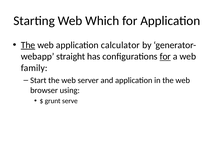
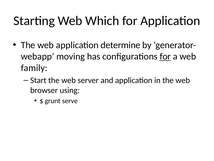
The underline: present -> none (28, 45)
calculator: calculator -> determine (120, 45)
straight: straight -> moving (71, 56)
